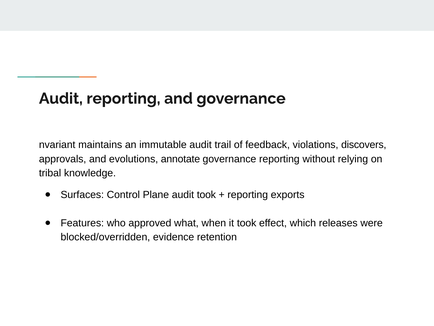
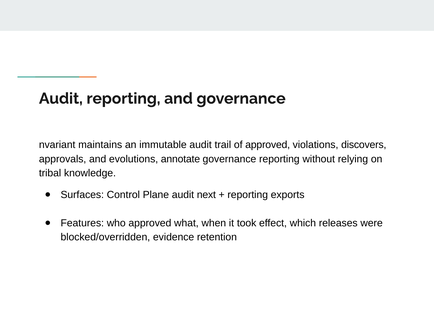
of feedback: feedback -> approved (268, 145)
audit took: took -> next (206, 194)
